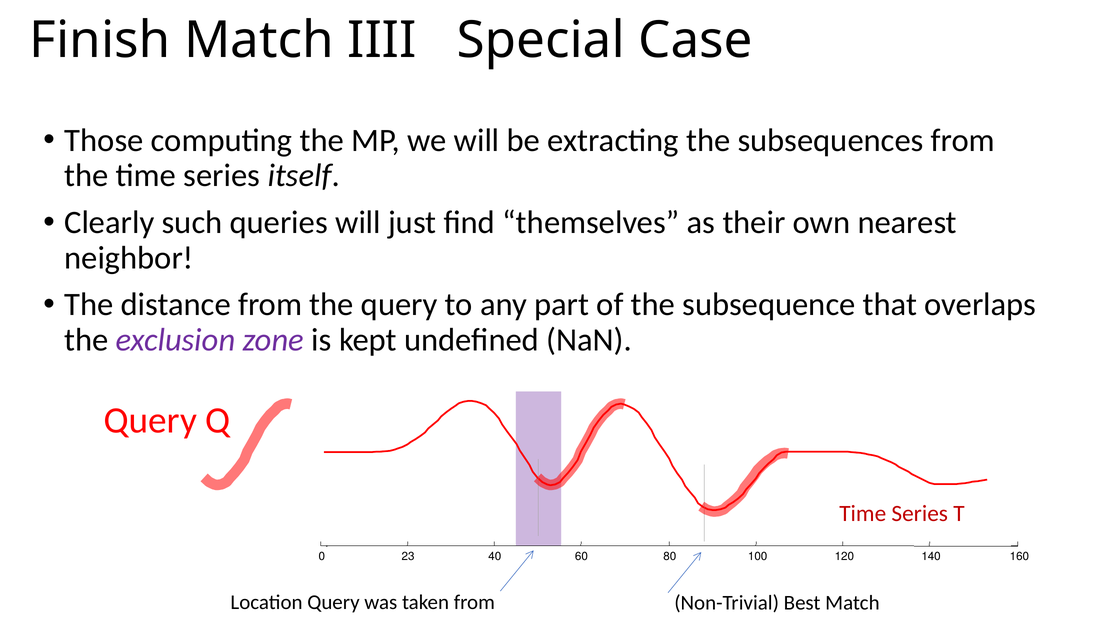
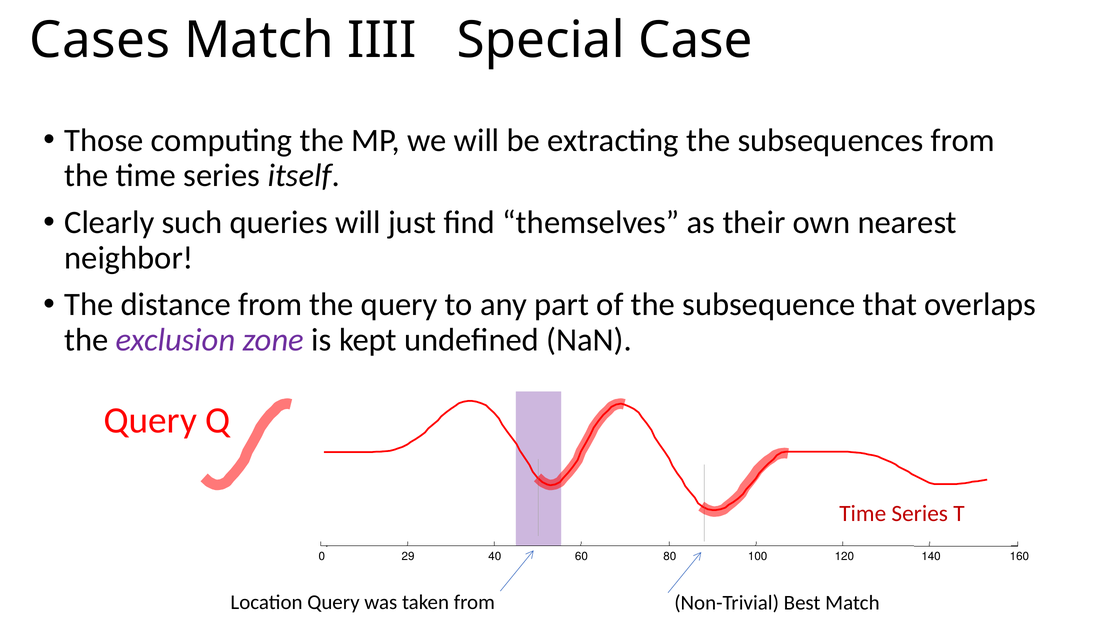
Finish: Finish -> Cases (100, 40)
23: 23 -> 29 (408, 556)
